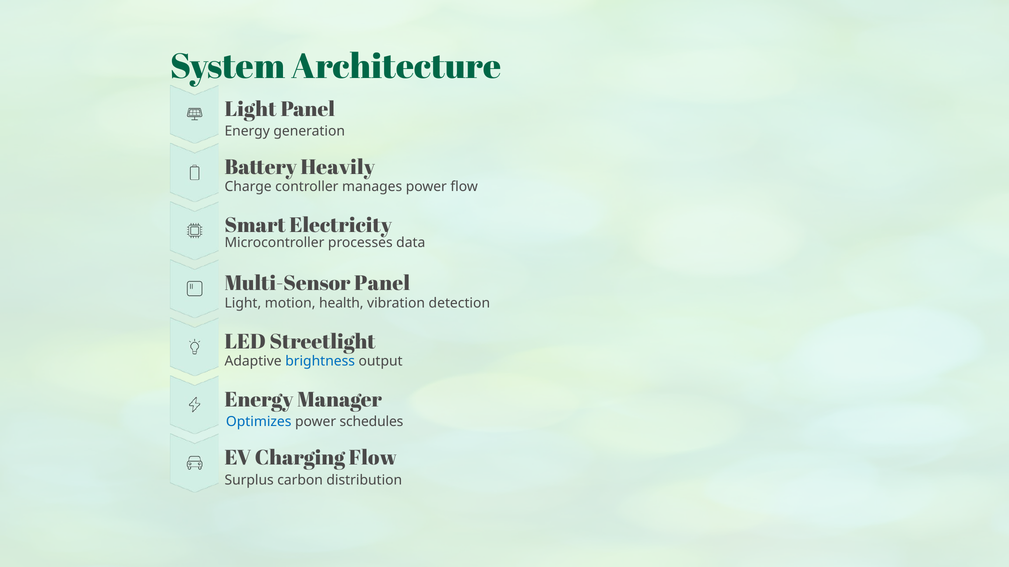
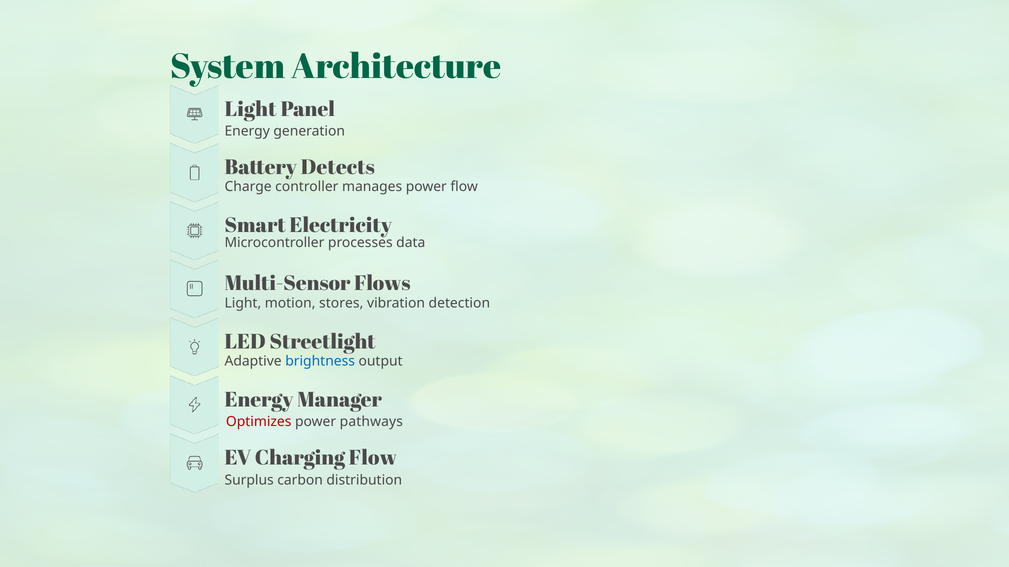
Heavily: Heavily -> Detects (338, 168)
Multi-Sensor Panel: Panel -> Flows (382, 284)
health: health -> stores (341, 303)
Optimizes colour: blue -> red (259, 422)
schedules: schedules -> pathways (371, 422)
